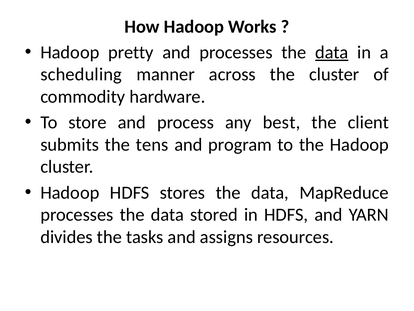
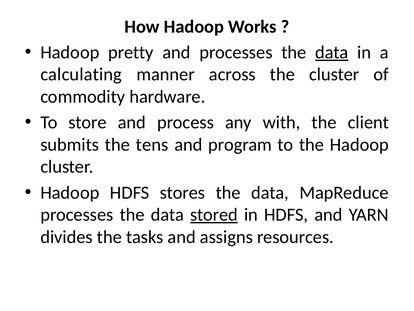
scheduling: scheduling -> calculating (81, 74)
best: best -> with (282, 122)
stored underline: none -> present (214, 214)
